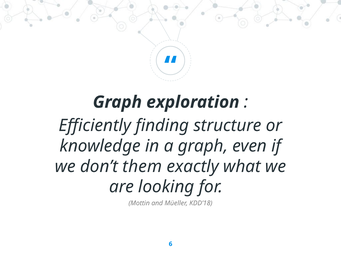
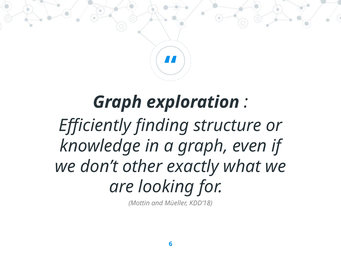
them: them -> other (142, 166)
